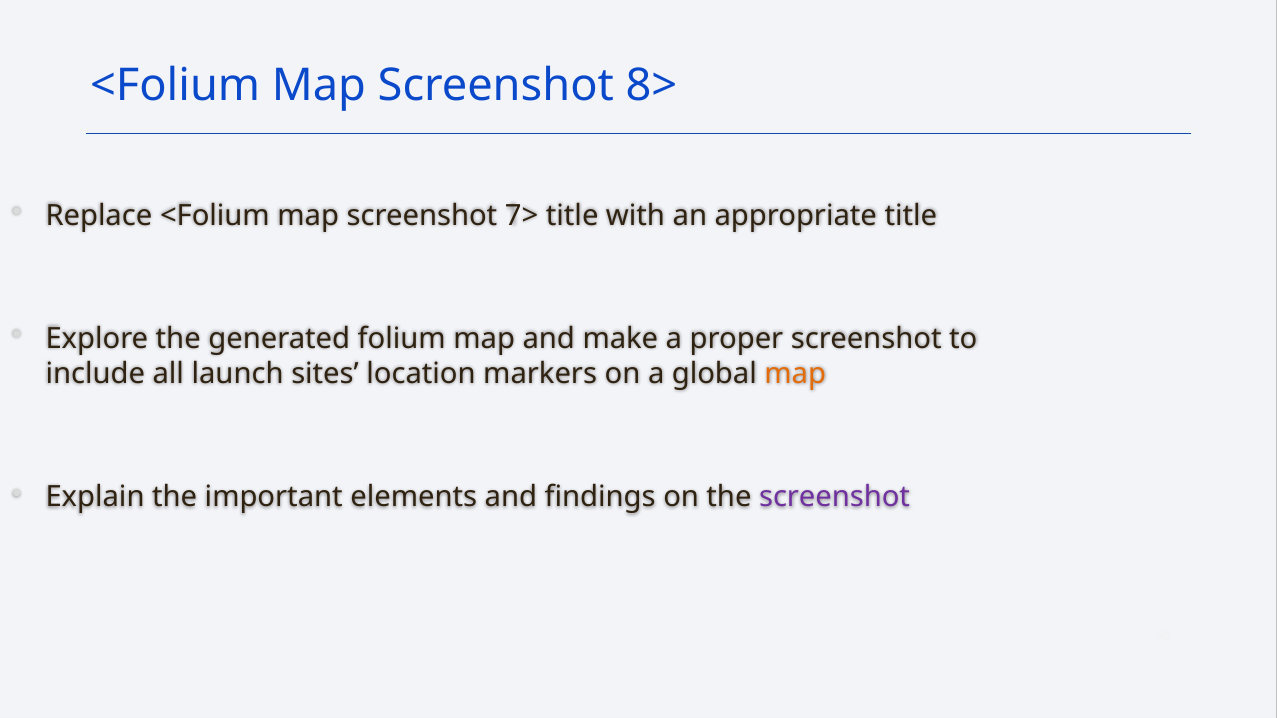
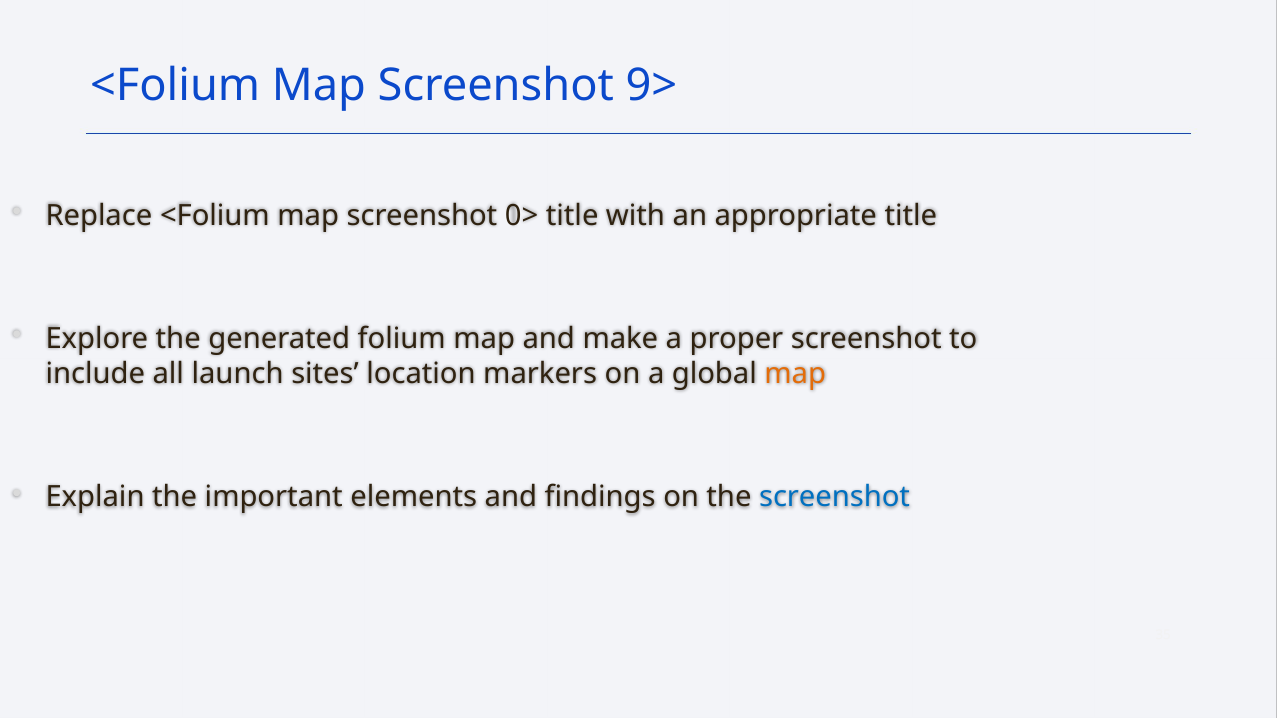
8>: 8> -> 9> (651, 85)
7>: 7> -> 0> (522, 216)
screenshot colour: purple -> blue (835, 497)
